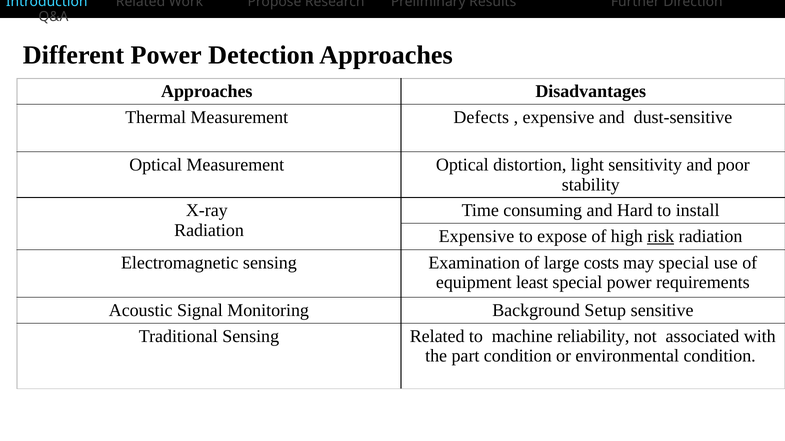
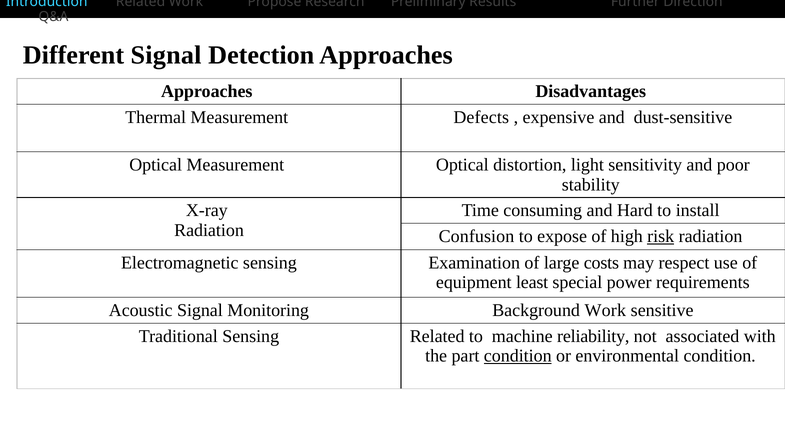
Different Power: Power -> Signal (166, 55)
Expensive: Expensive -> Confusion (476, 237)
may special: special -> respect (684, 263)
Background Setup: Setup -> Work (605, 311)
condition underline: none -> present (518, 356)
